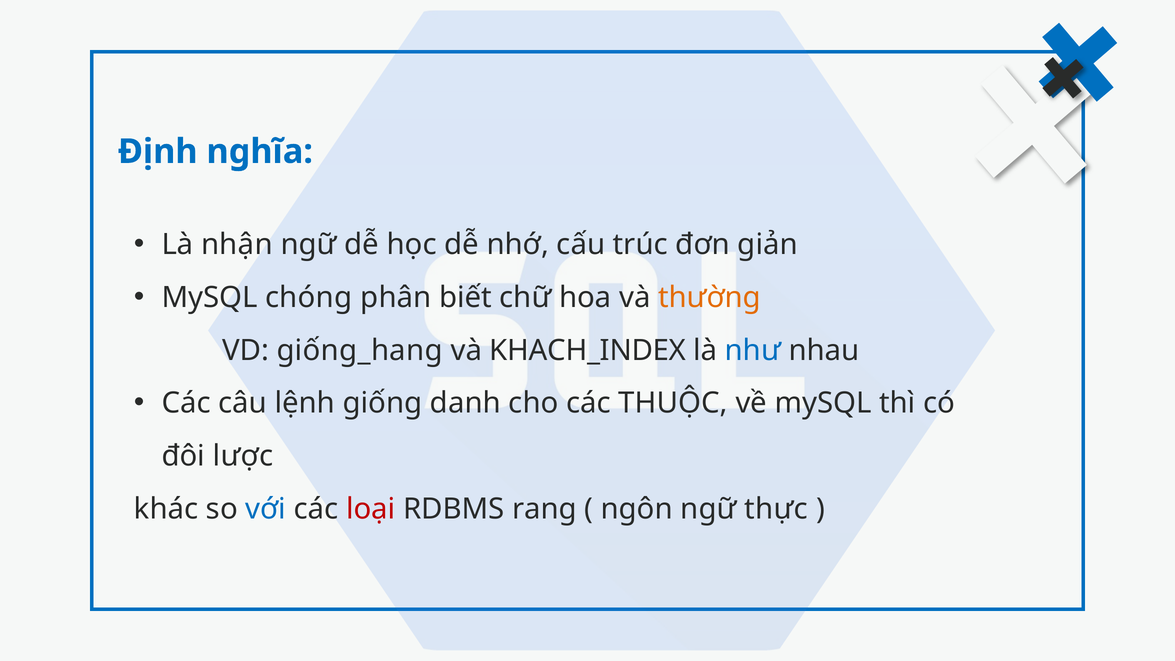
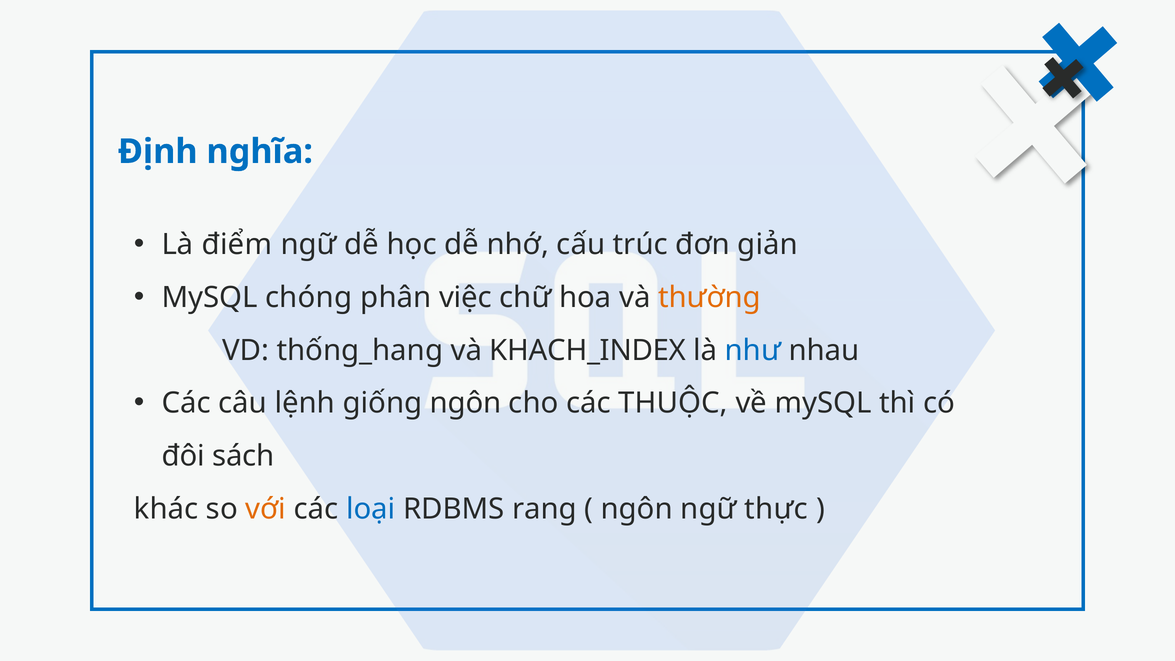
nhận: nhận -> điểm (237, 245)
biết: biết -> việc (465, 297)
giống_hang: giống_hang -> thống_hang (360, 350)
giống danh: danh -> ngôn (466, 403)
lược: lược -> sách (243, 456)
với colour: blue -> orange (266, 509)
loại colour: red -> blue (371, 509)
